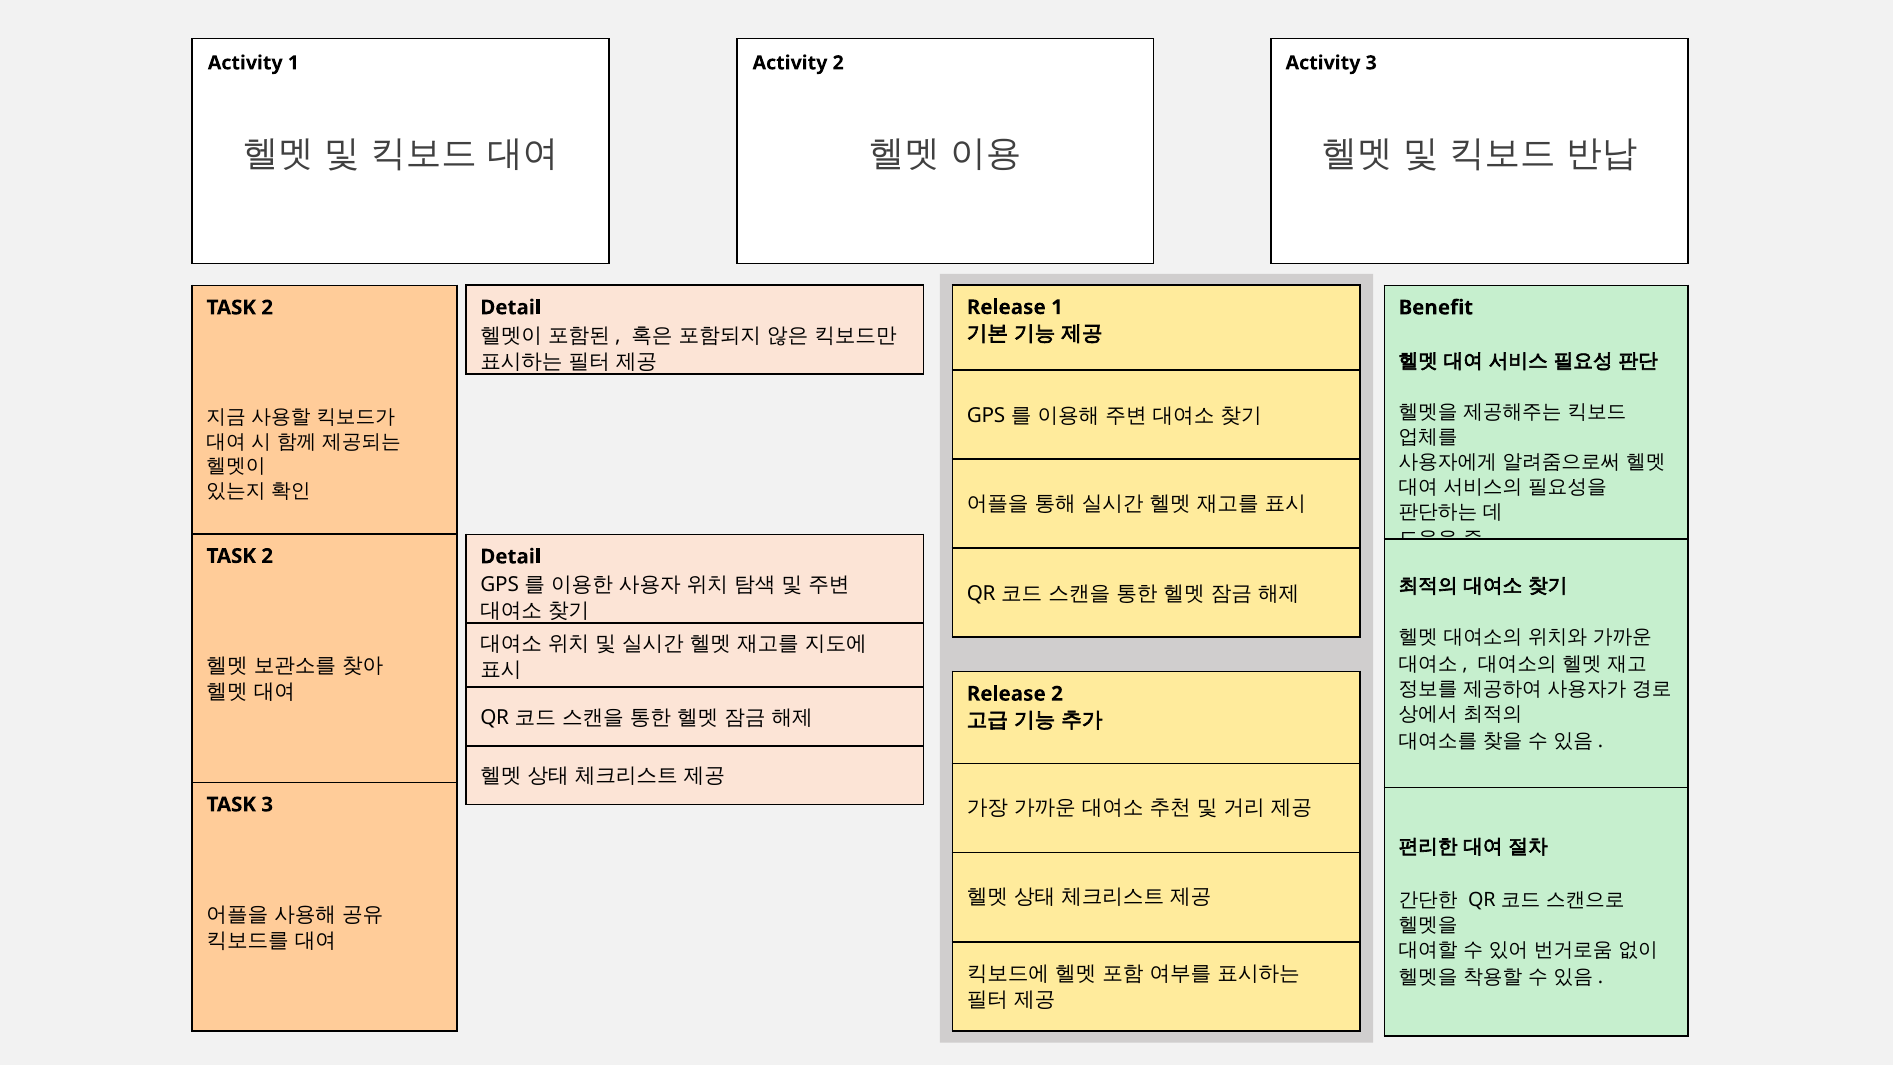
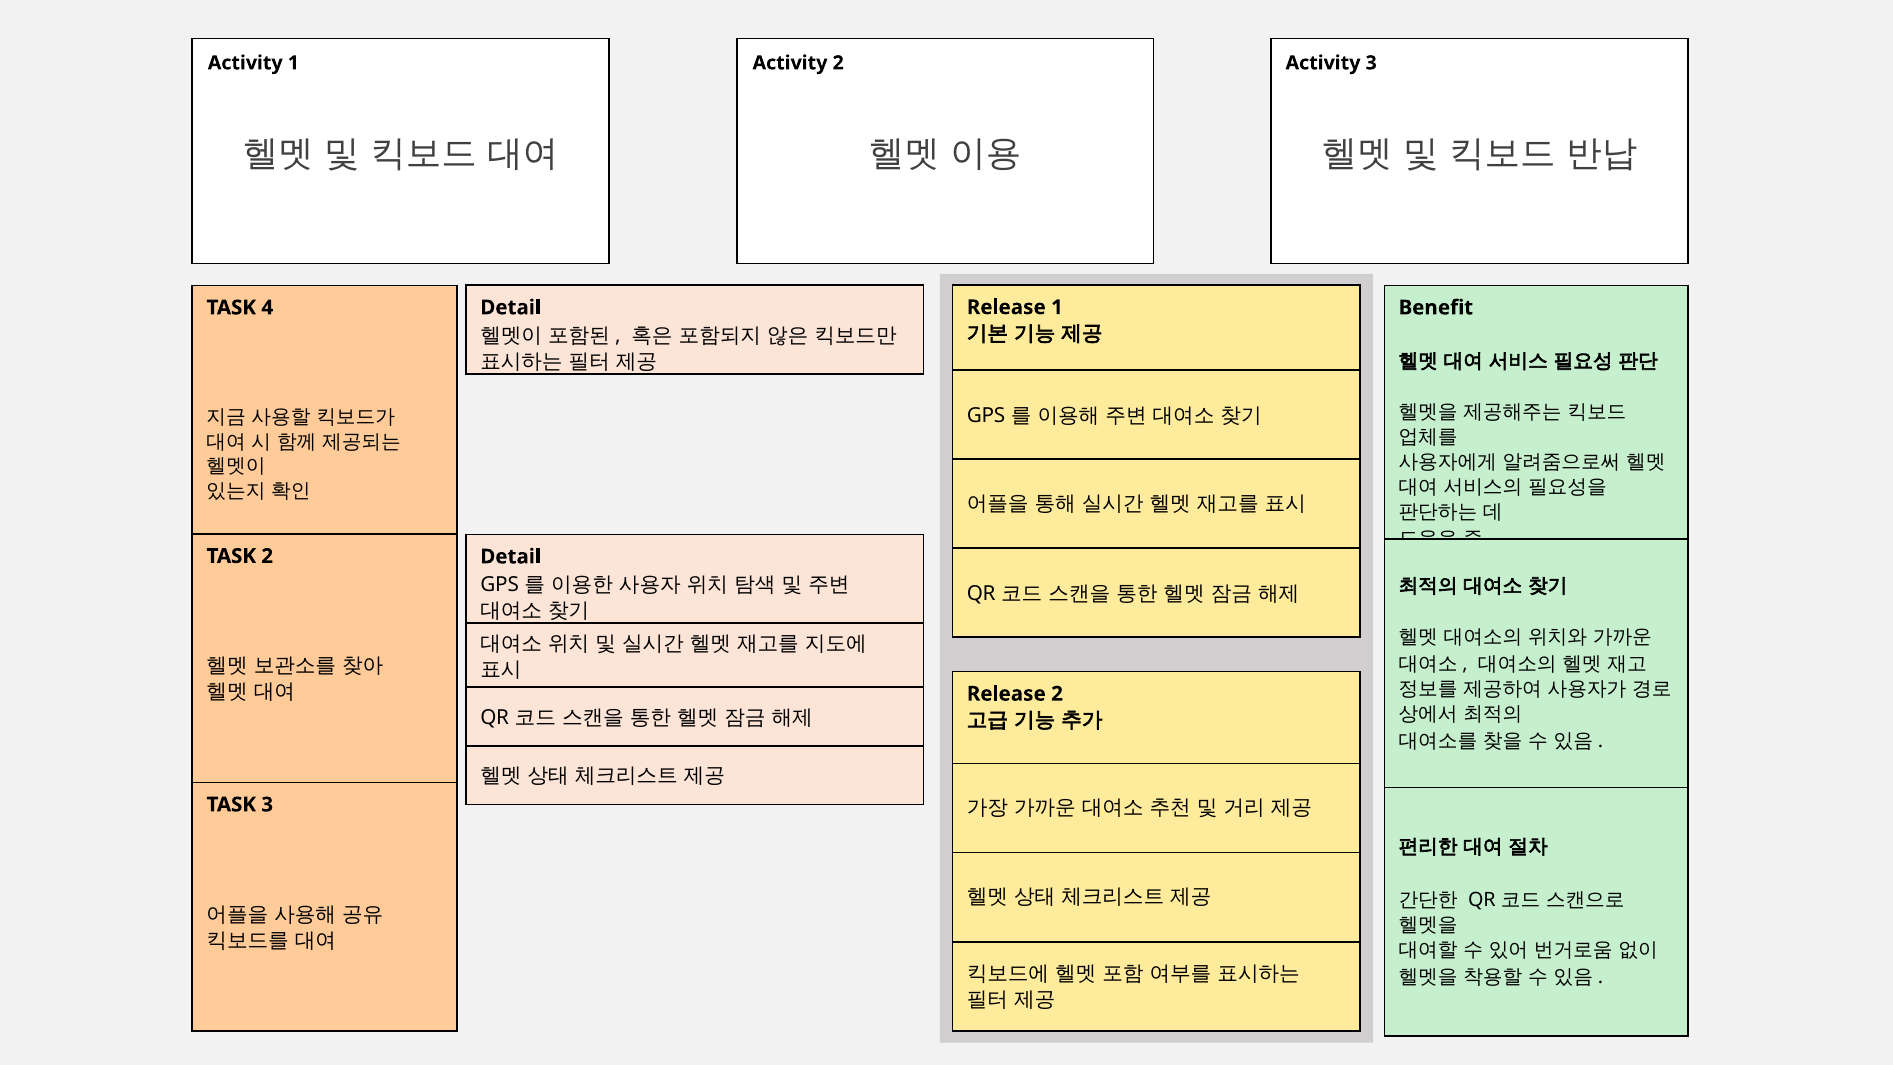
2: 2 -> 4 (267, 308)
